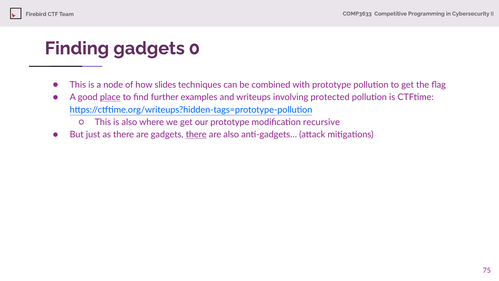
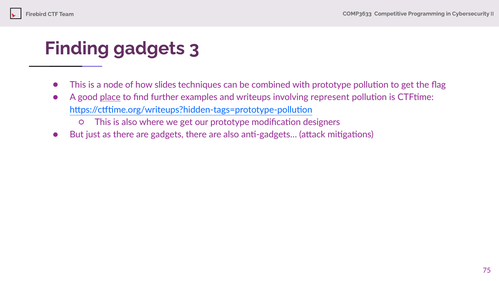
0: 0 -> 3 (194, 48)
protected: protected -> represent (330, 97)
recursive: recursive -> designers (322, 122)
there underline: present -> none (196, 134)
